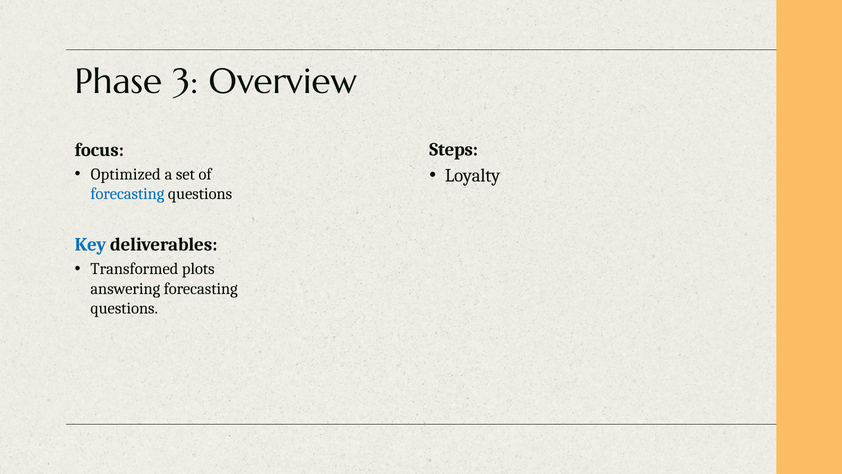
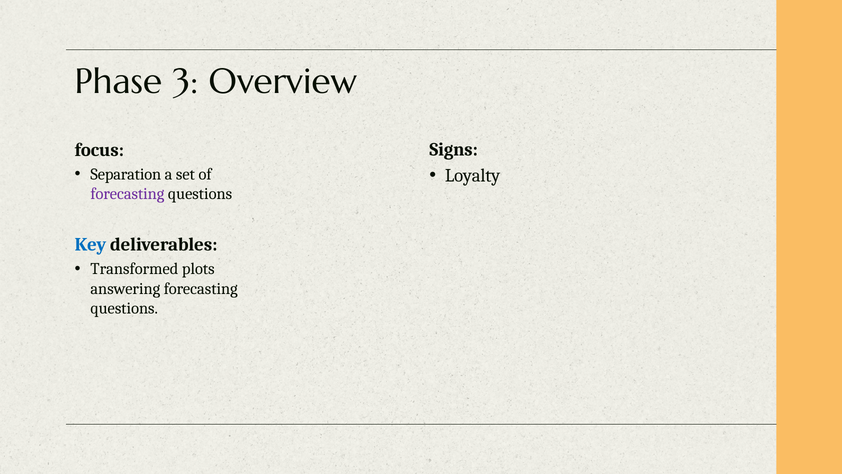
Steps: Steps -> Signs (454, 150)
Optimized: Optimized -> Separation (126, 174)
forecasting colour: blue -> purple (127, 194)
